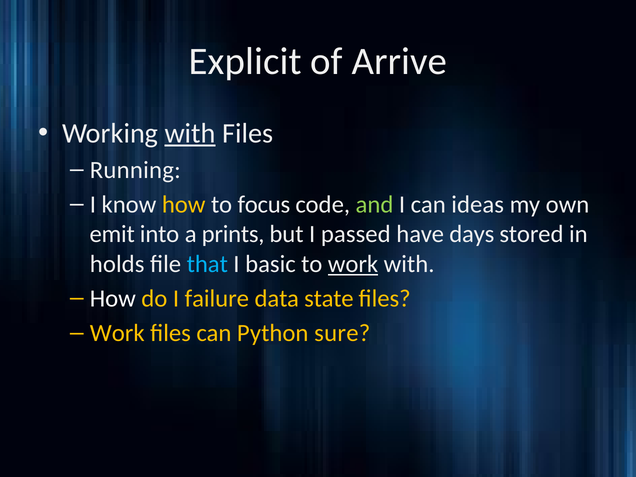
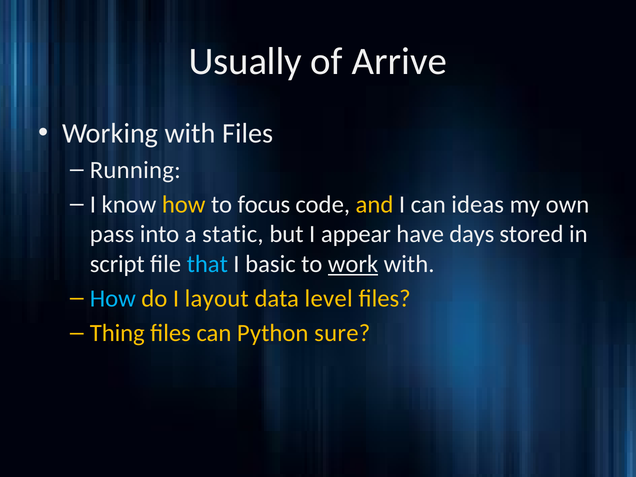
Explicit: Explicit -> Usually (245, 62)
with underline: present -> none (190, 133)
and colour: light green -> yellow (374, 205)
emit: emit -> pass (112, 234)
prints: prints -> static (233, 234)
passed: passed -> appear (356, 234)
holds: holds -> script (117, 264)
How colour: white -> light blue (113, 299)
failure: failure -> layout (217, 299)
state: state -> level (329, 299)
Work: Work -> Thing (117, 333)
